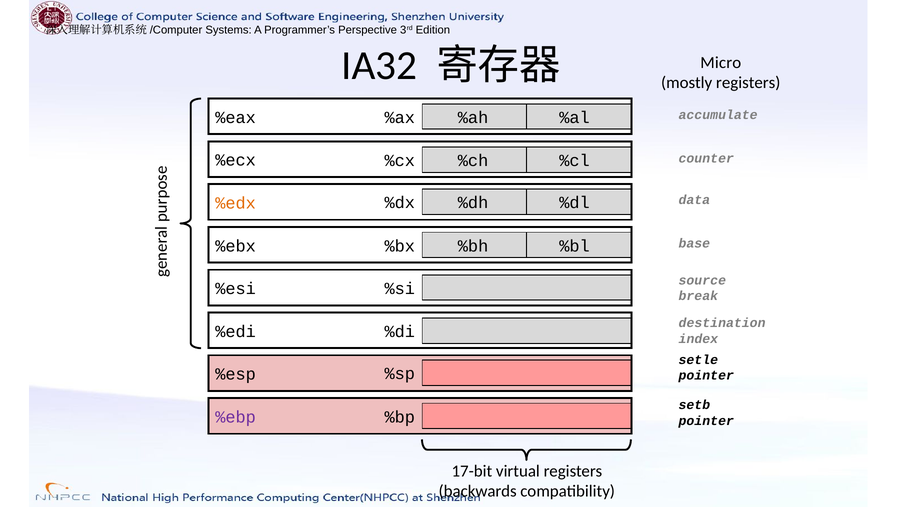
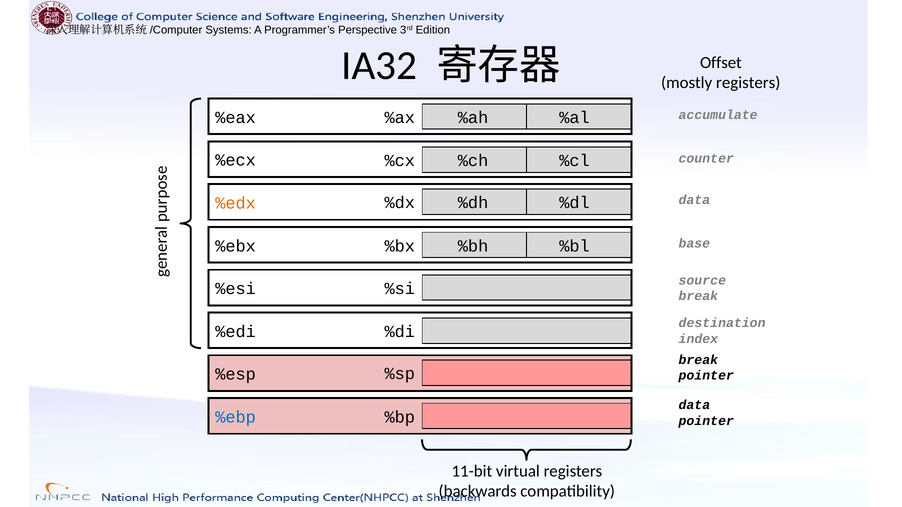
Micro: Micro -> Offset (721, 63)
setle: setle -> break (698, 360)
setb: setb -> data (694, 405)
%ebp colour: purple -> blue (236, 417)
17-bit: 17-bit -> 11-bit (472, 471)
